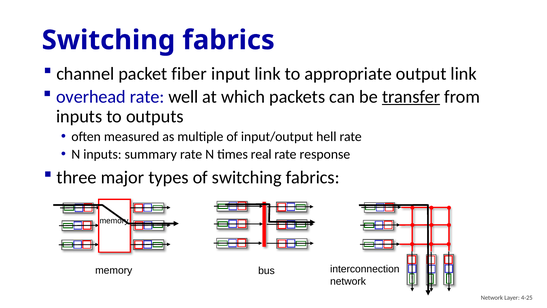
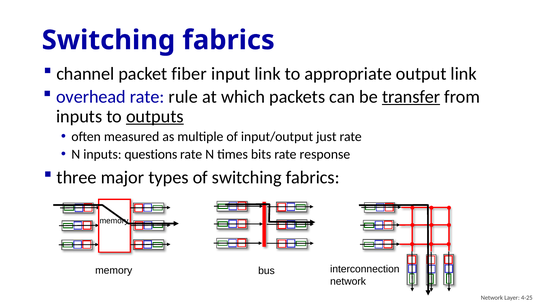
well: well -> rule (183, 97)
outputs underline: none -> present (155, 116)
hell: hell -> just (326, 136)
summary: summary -> questions (151, 154)
real: real -> bits (261, 154)
